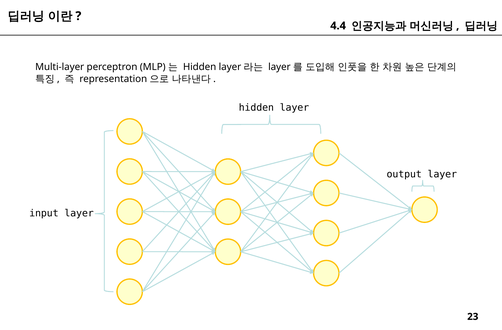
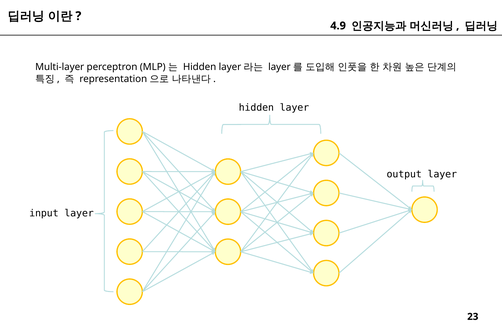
4.4: 4.4 -> 4.9 (338, 26)
